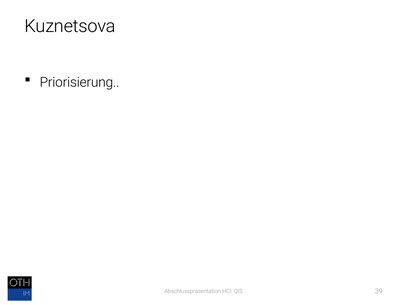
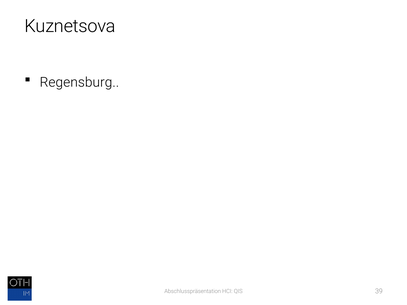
Priorisierung: Priorisierung -> Regensburg (79, 82)
